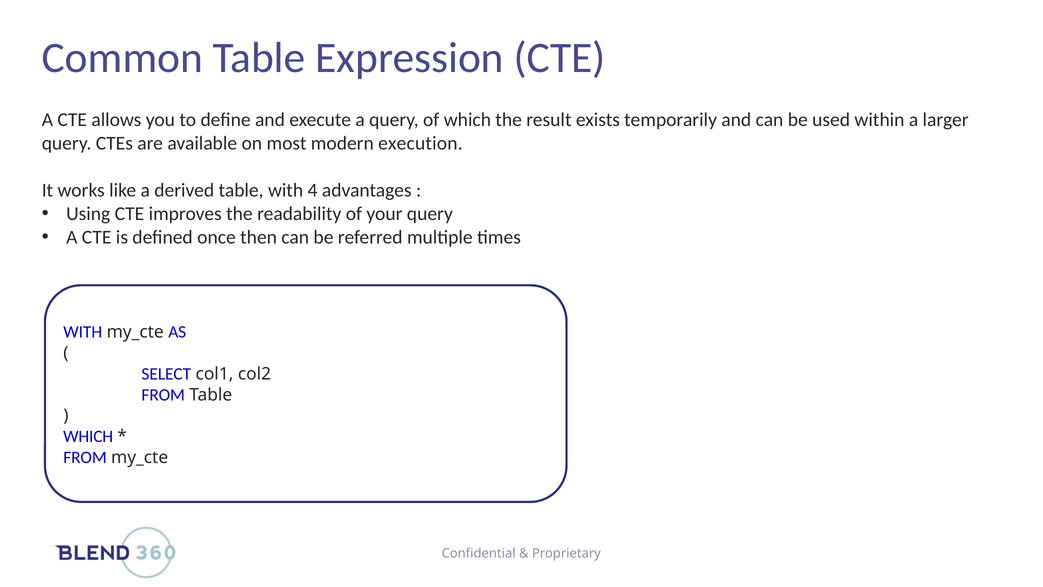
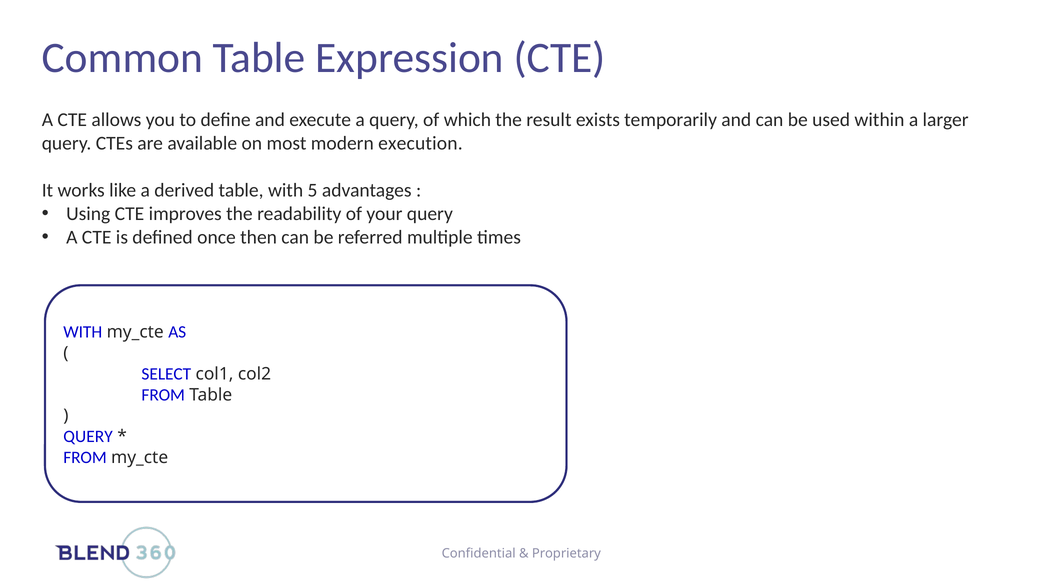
4: 4 -> 5 (313, 190)
WHICH: WHICH -> QUERY (88, 436)
